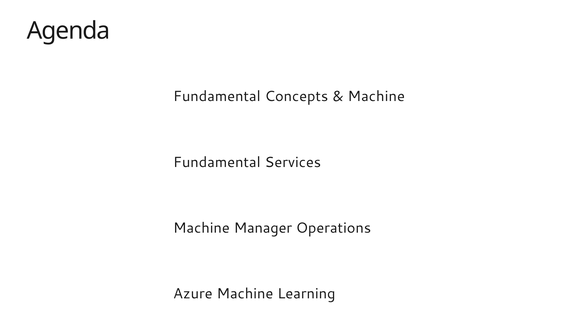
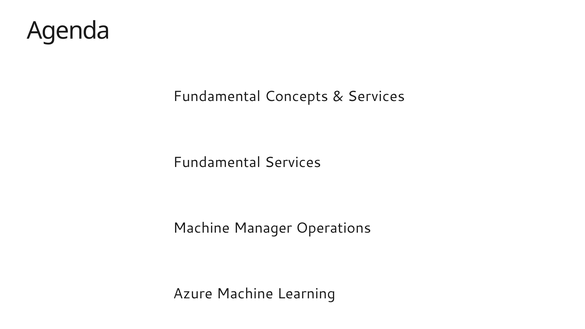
Machine: Machine -> Services (376, 96)
